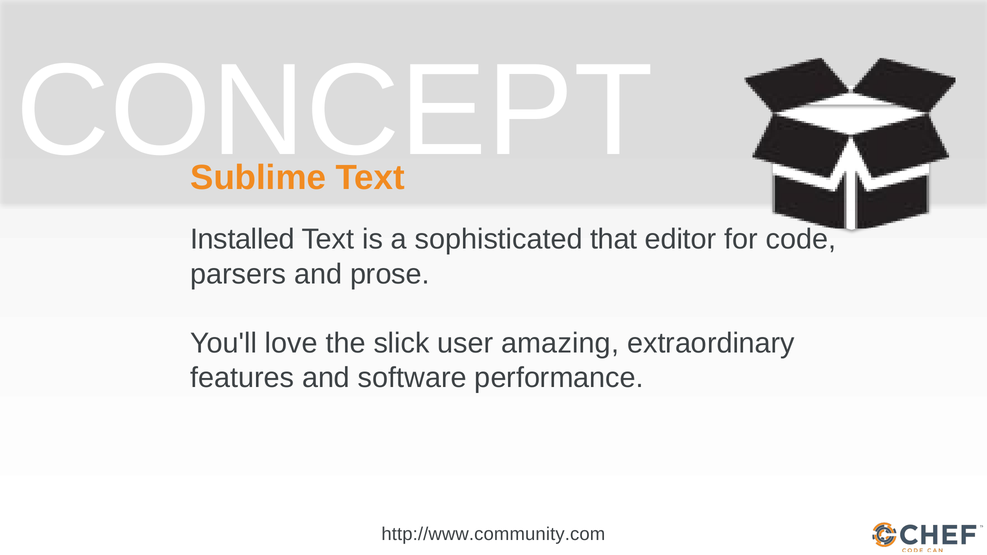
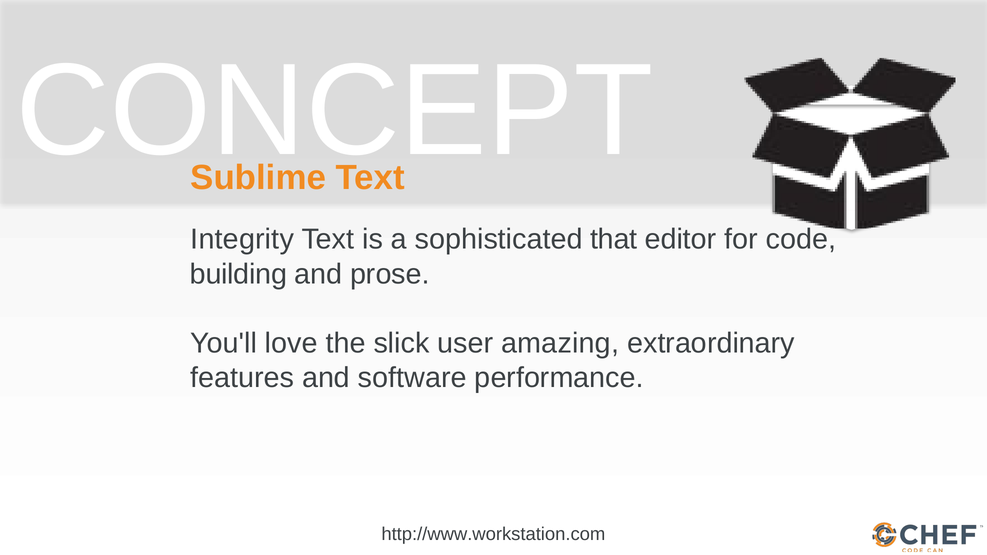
Installed: Installed -> Integrity (242, 240)
parsers: parsers -> building (238, 274)
http://www.community.com: http://www.community.com -> http://www.workstation.com (493, 534)
